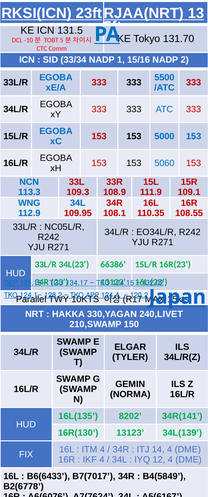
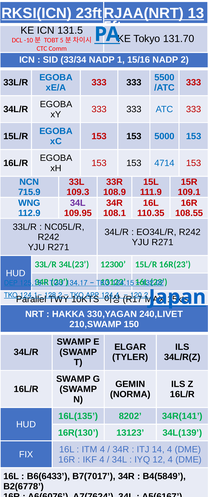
5060: 5060 -> 4714 (164, 163)
113.3: 113.3 -> 715.9 (29, 192)
34L colour: blue -> purple (78, 203)
66386: 66386 -> 12300 (113, 265)
